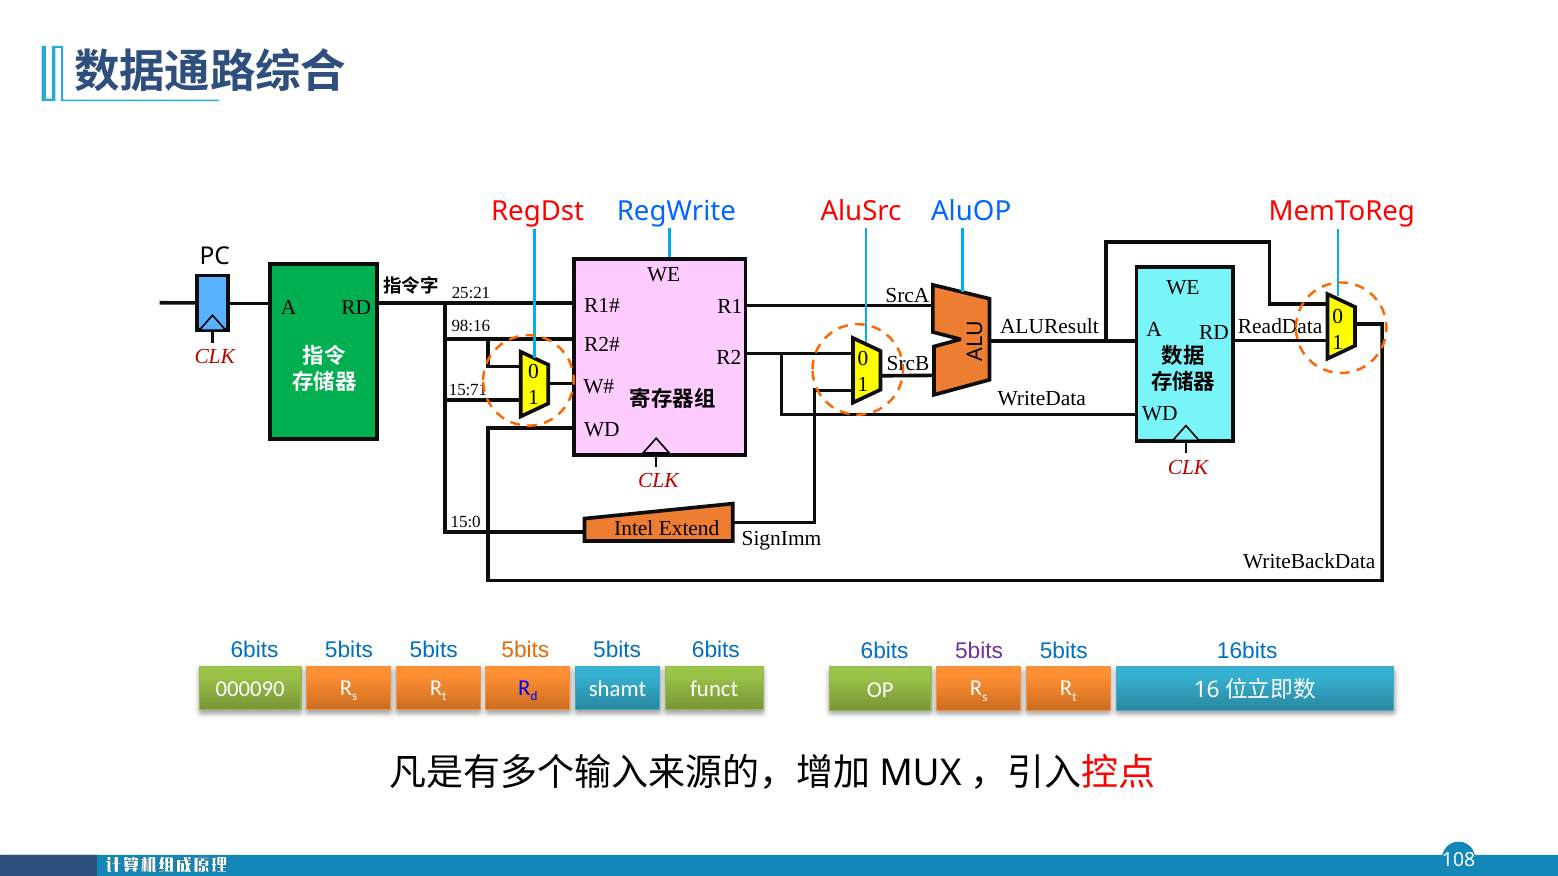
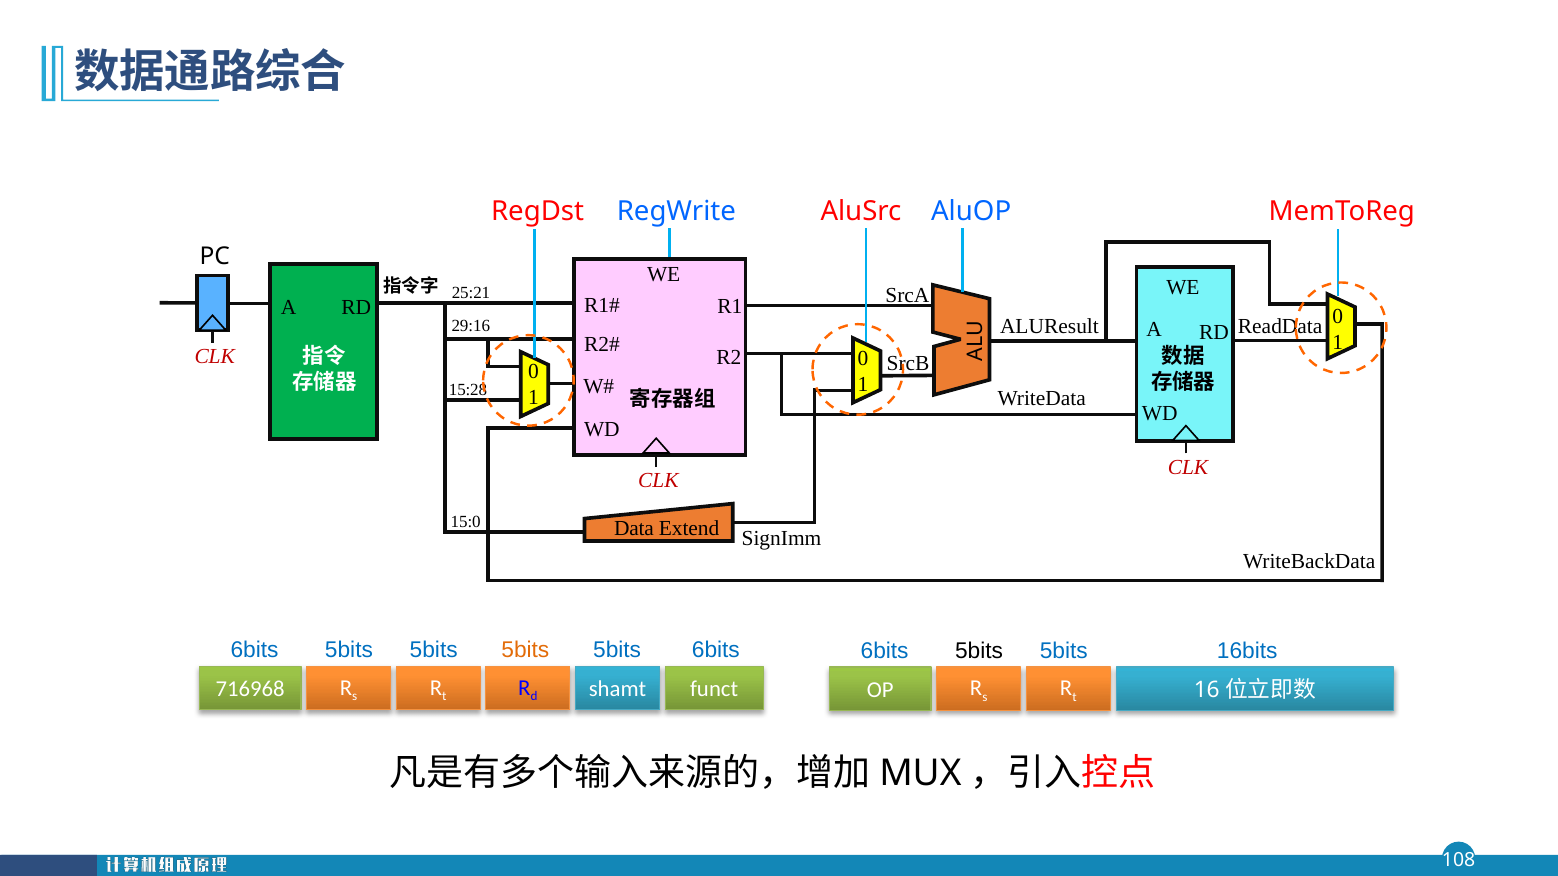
98:16: 98:16 -> 29:16 (471, 326)
15:71: 15:71 -> 15:28 (468, 390)
Intel: Intel -> Data (634, 529)
5bits colour: purple -> black (979, 651)
000090: 000090 -> 716968 (250, 690)
